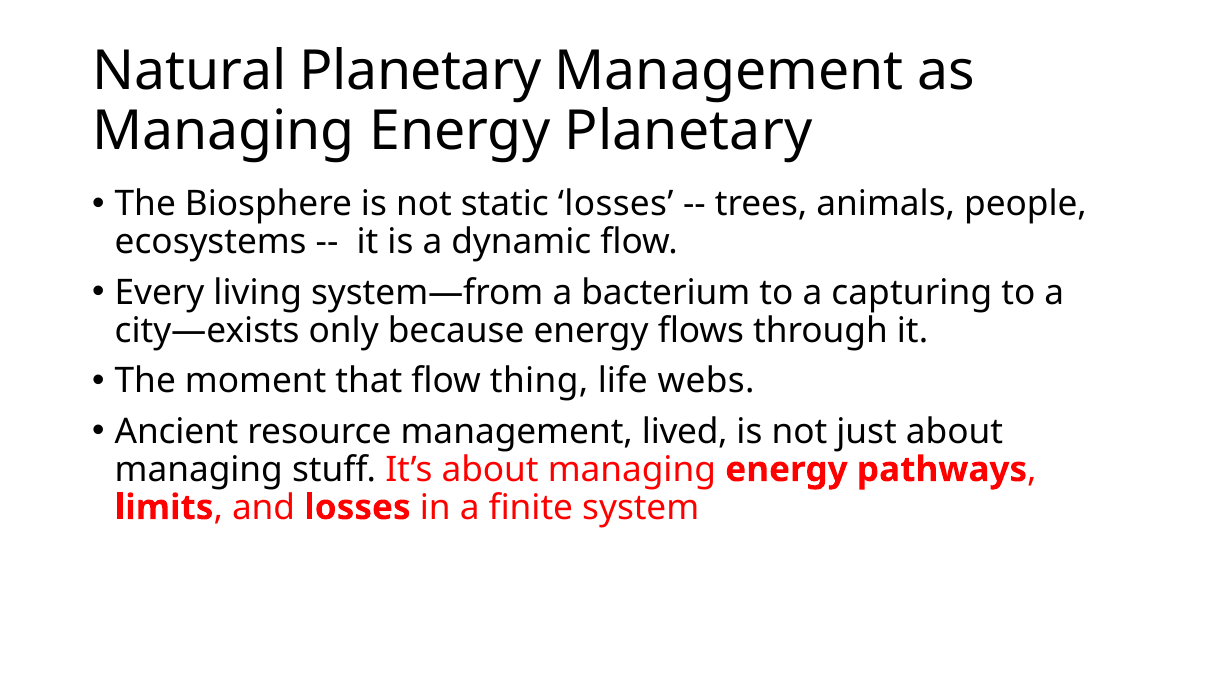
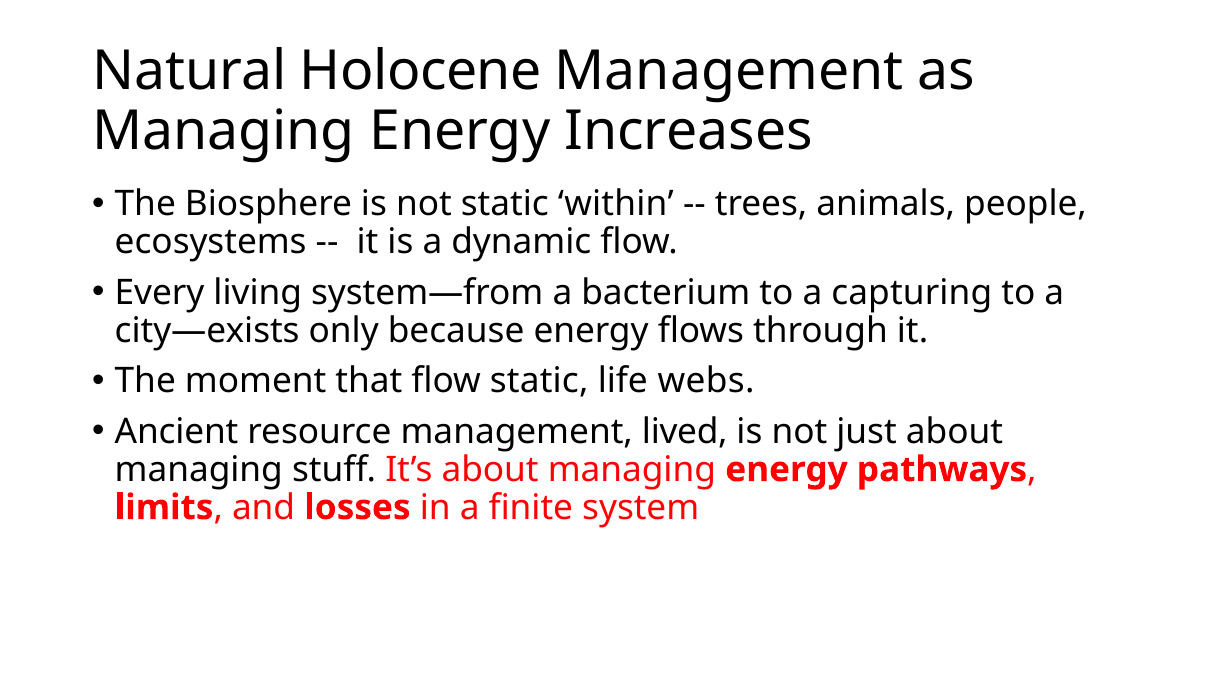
Natural Planetary: Planetary -> Holocene (421, 72)
Energy Planetary: Planetary -> Increases (689, 131)
static losses: losses -> within (616, 204)
flow thing: thing -> static (539, 381)
